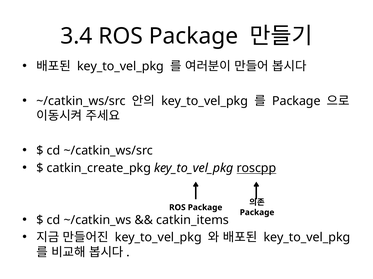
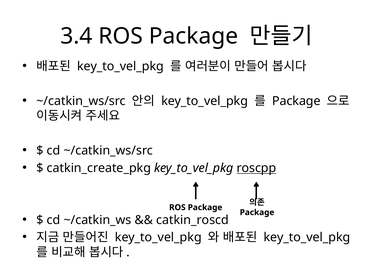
catkin_items: catkin_items -> catkin_roscd (192, 221)
